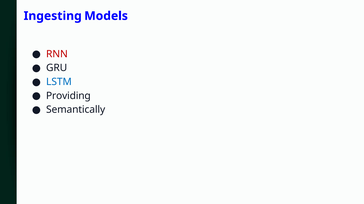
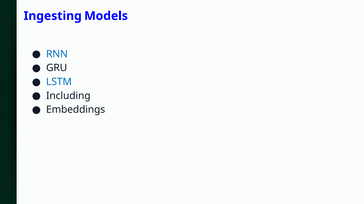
RNN colour: red -> blue (57, 54)
Providing: Providing -> Including (68, 96)
Semantically: Semantically -> Embeddings (76, 110)
